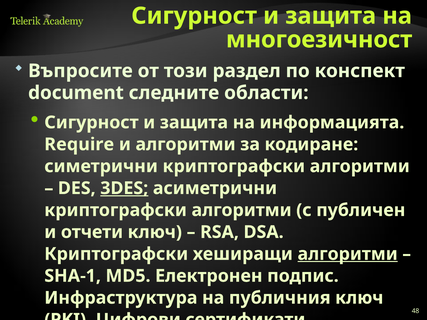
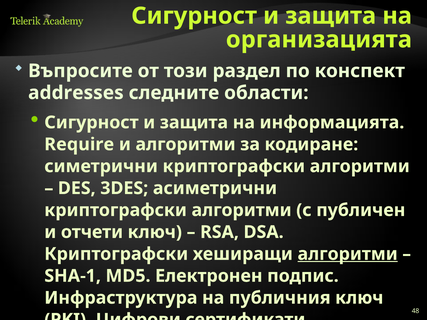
многоезичност: многоезичност -> организацията (319, 40)
document: document -> addresses (76, 93)
3DES underline: present -> none (124, 188)
